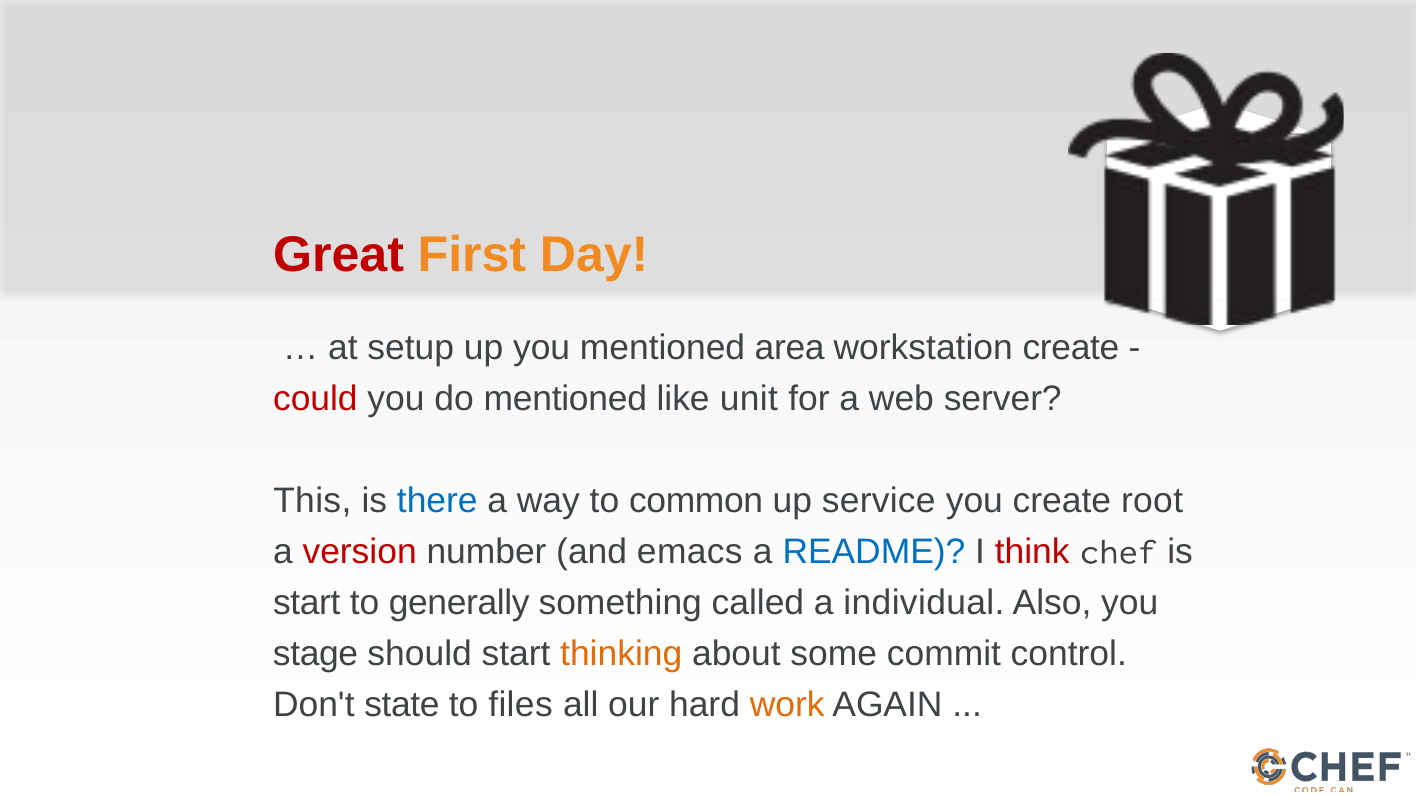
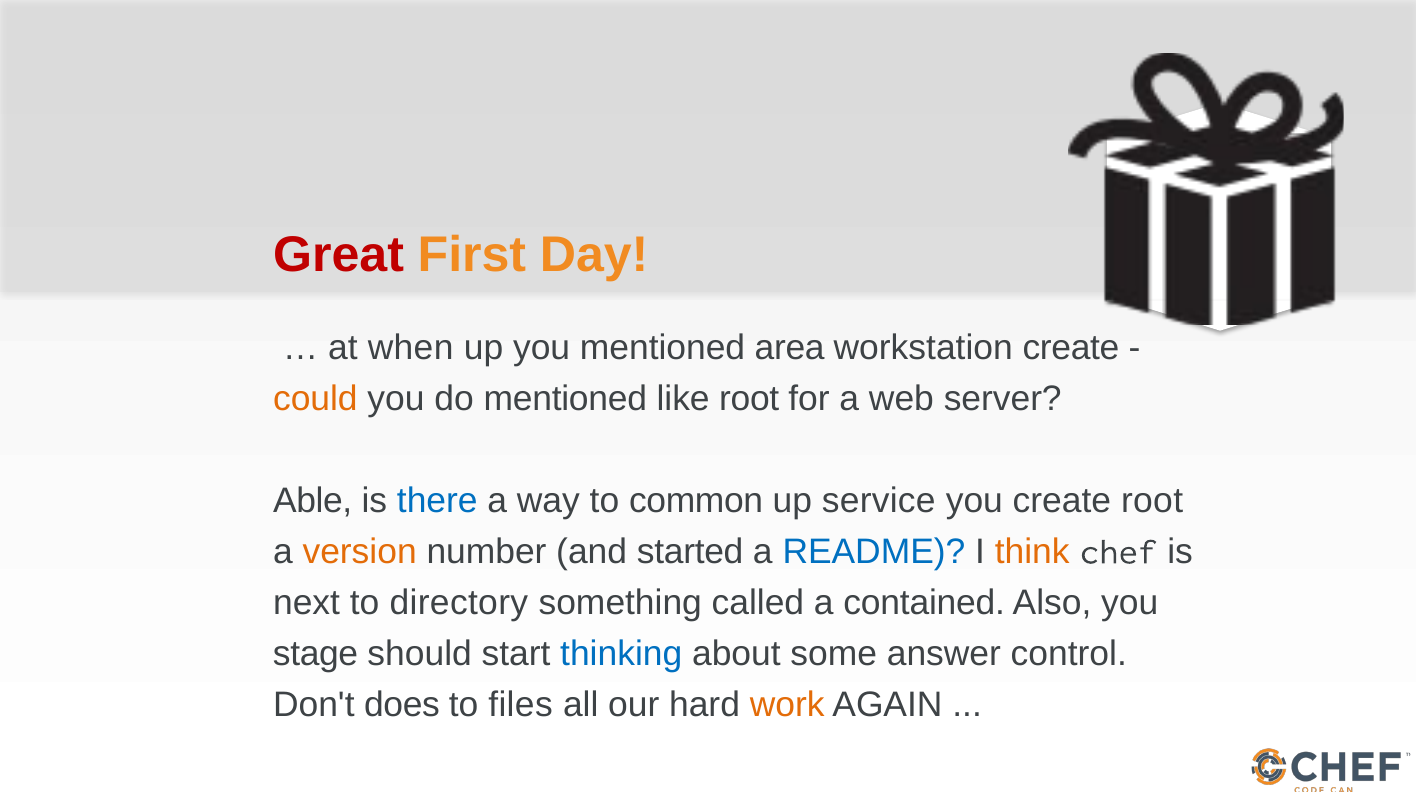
setup: setup -> when (411, 348)
could colour: red -> orange (315, 399)
like unit: unit -> root (749, 399)
This: This -> Able (313, 501)
version colour: red -> orange (360, 552)
emacs: emacs -> started (690, 552)
think colour: red -> orange (1032, 552)
start: start -> next (307, 603)
generally: generally -> directory (459, 603)
individual: individual -> contained (924, 603)
thinking colour: orange -> blue (621, 654)
commit: commit -> answer (944, 654)
state: state -> does (402, 705)
